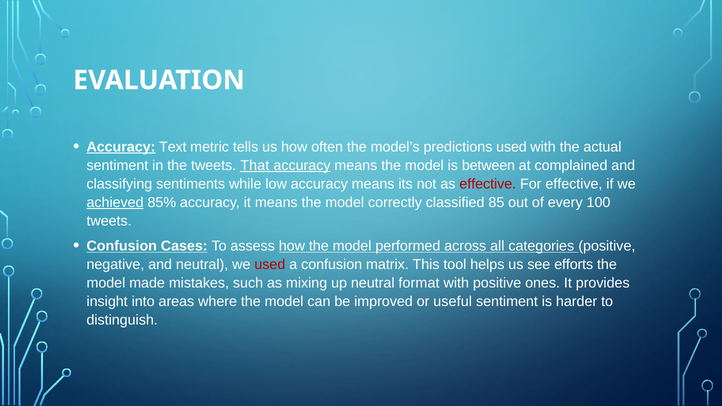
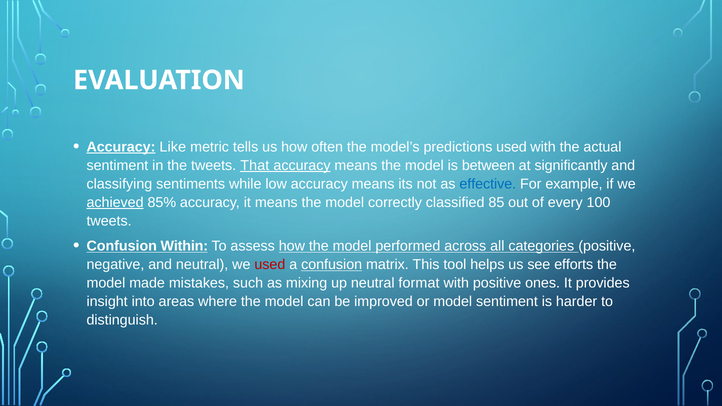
Text: Text -> Like (173, 147)
complained: complained -> significantly (571, 165)
effective colour: red -> blue (488, 184)
For effective: effective -> example (574, 184)
Cases: Cases -> Within (184, 246)
confusion underline: none -> present (332, 265)
or useful: useful -> model (453, 302)
